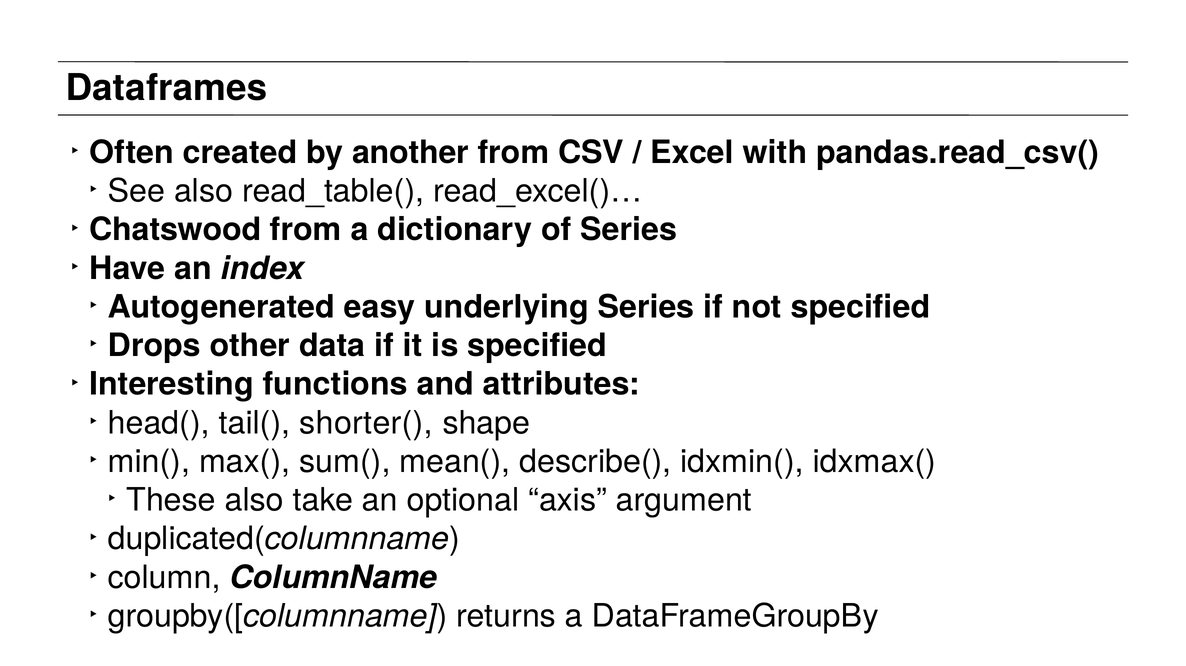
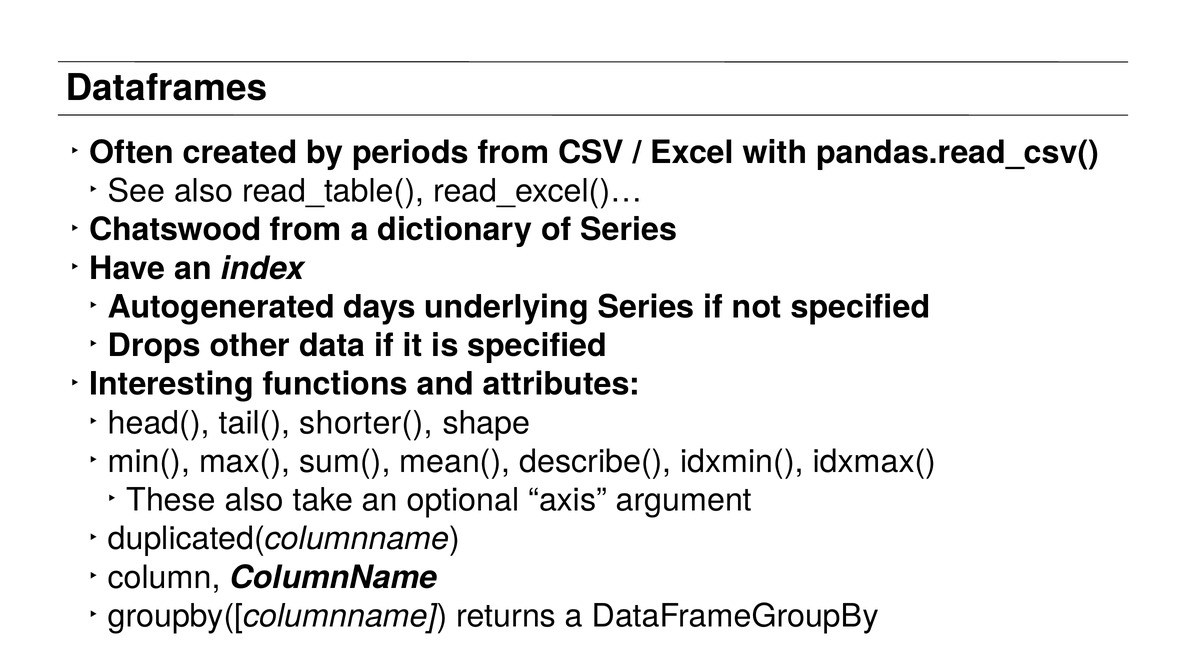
another: another -> periods (410, 153)
easy: easy -> days (380, 307)
